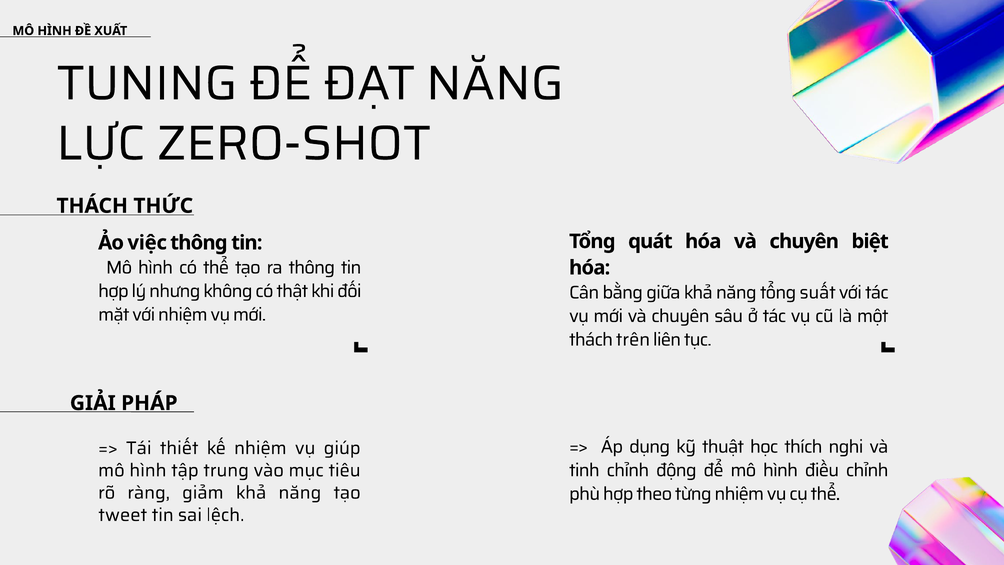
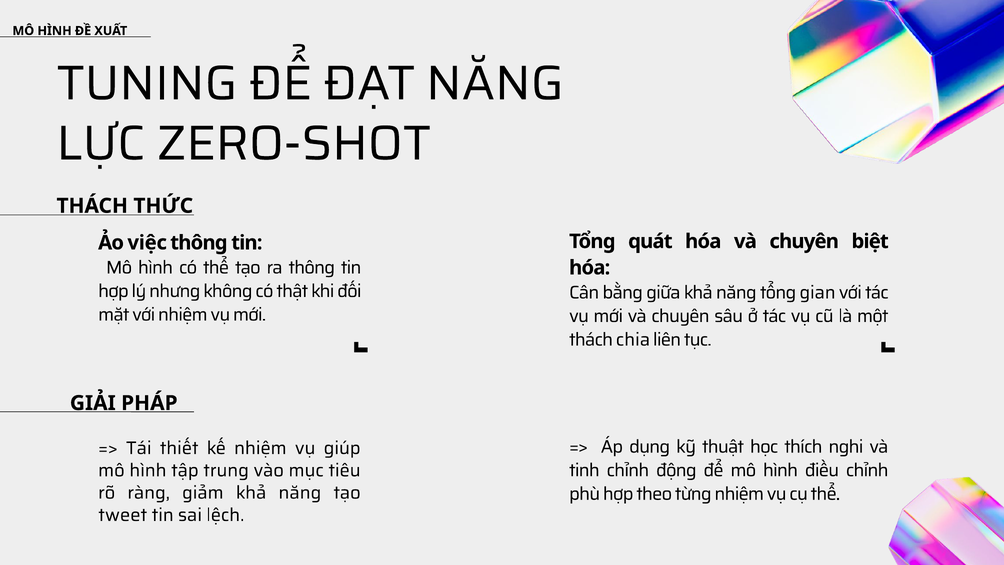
suất: suất -> gian (818, 292)
trên: trên -> chia (633, 339)
